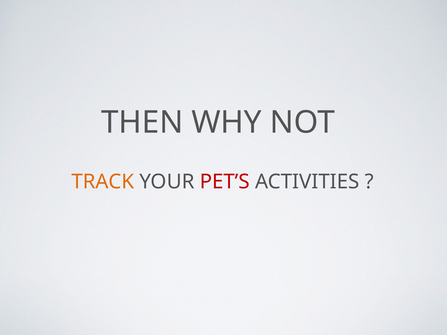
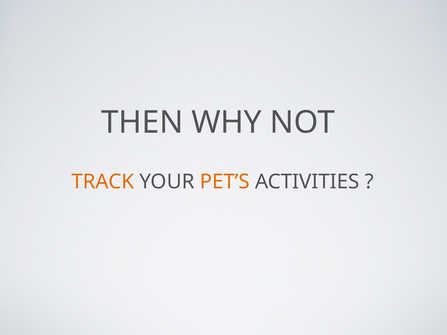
PET’S colour: red -> orange (225, 182)
